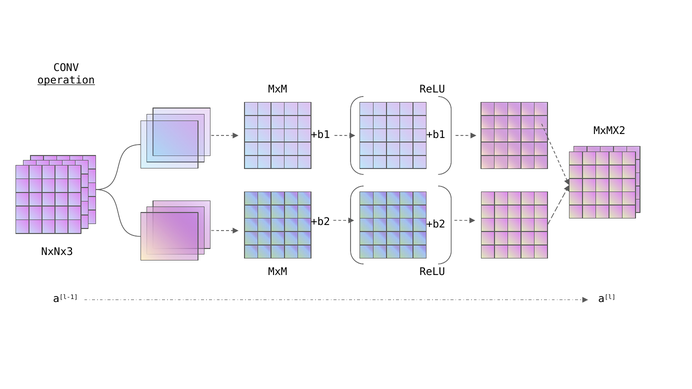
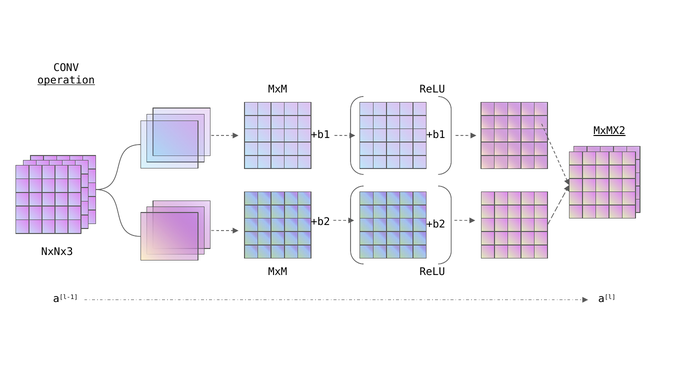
MxMX2 underline: none -> present (610, 131)
